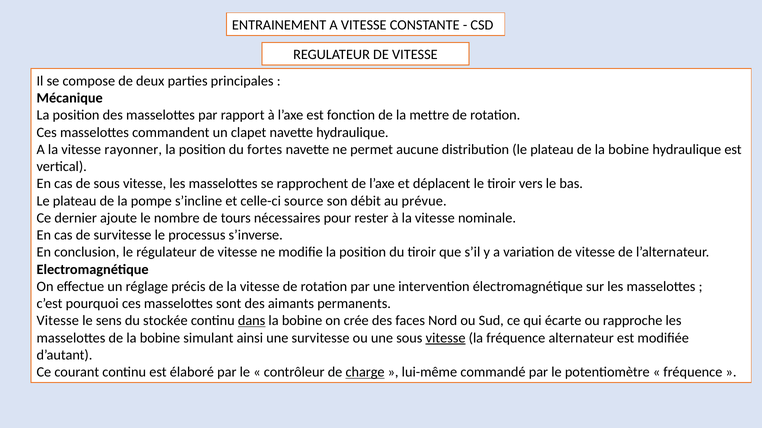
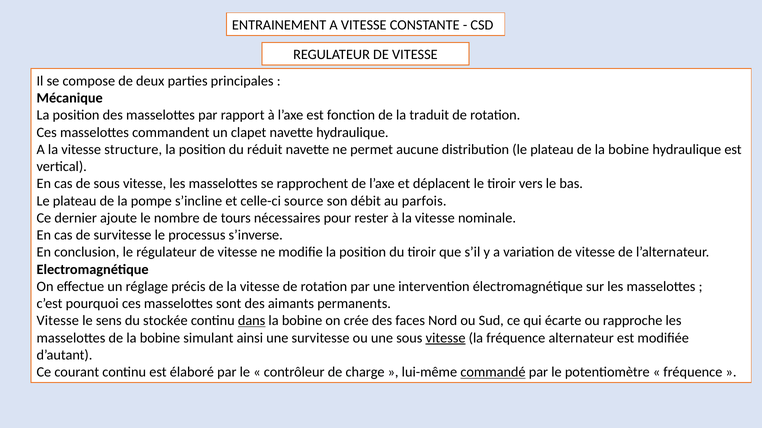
mettre: mettre -> traduit (429, 115)
rayonner: rayonner -> structure (133, 150)
fortes: fortes -> réduit (265, 150)
prévue: prévue -> parfois (424, 201)
charge underline: present -> none (365, 373)
commandé underline: none -> present (493, 373)
